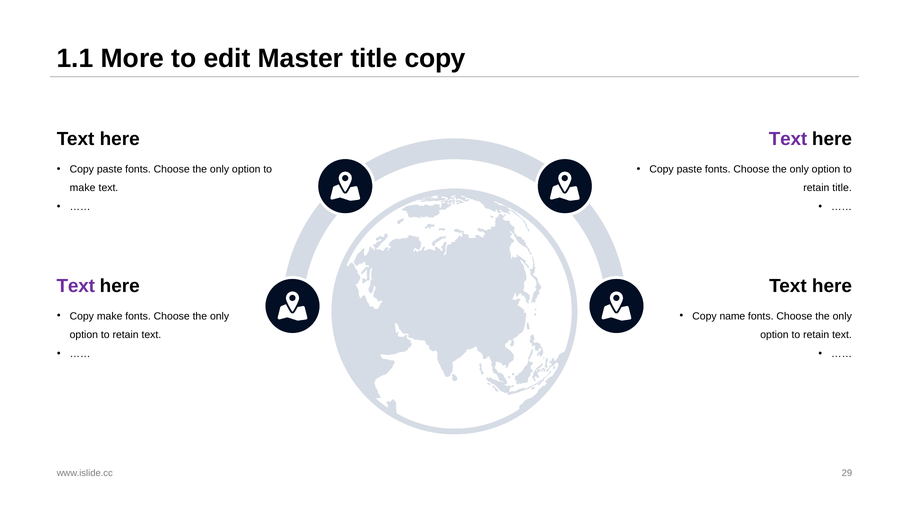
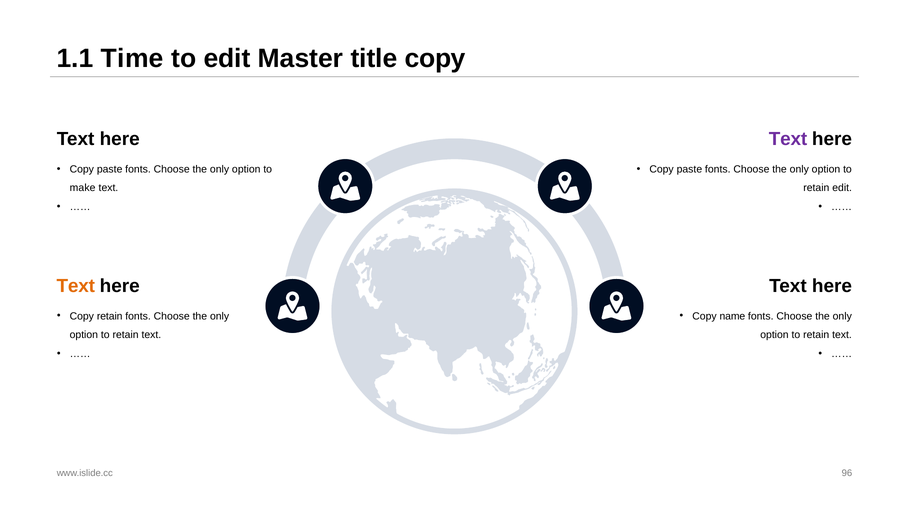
More: More -> Time (132, 59)
retain title: title -> edit (842, 188)
Text colour: purple -> orange (76, 286)
Copy make: make -> retain (110, 316)
29: 29 -> 96 (847, 474)
